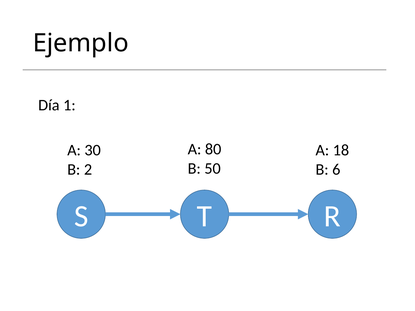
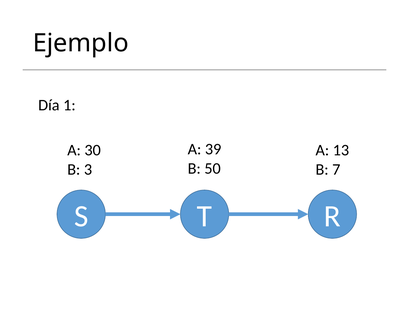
80: 80 -> 39 (213, 149)
18: 18 -> 13 (341, 150)
2: 2 -> 3 (88, 170)
6: 6 -> 7 (336, 170)
